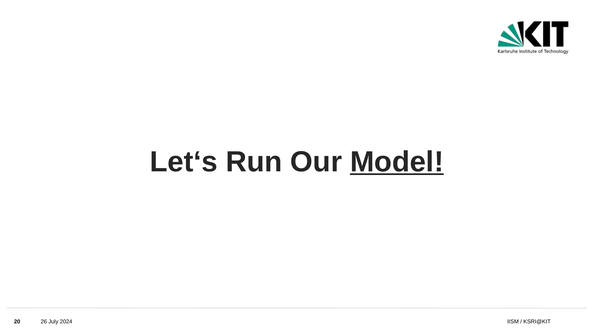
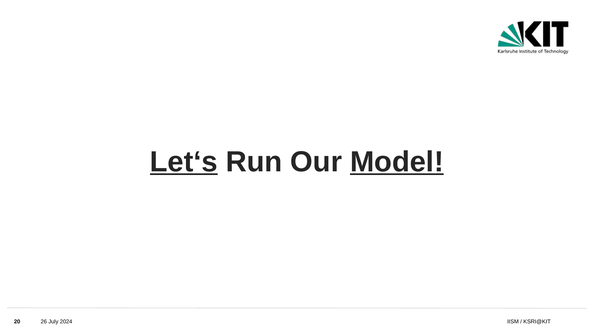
Let‘s underline: none -> present (184, 162)
